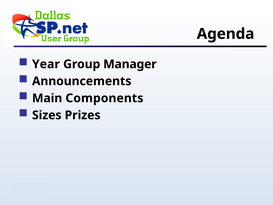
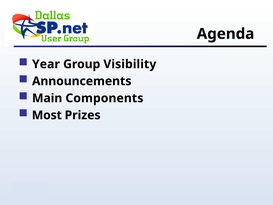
Manager: Manager -> Visibility (130, 64)
Sizes: Sizes -> Most (47, 115)
